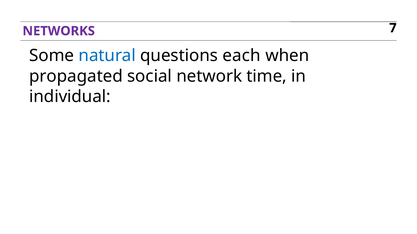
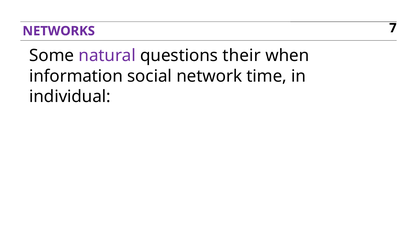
natural colour: blue -> purple (107, 56)
each: each -> their (242, 56)
propagated: propagated -> information (76, 76)
